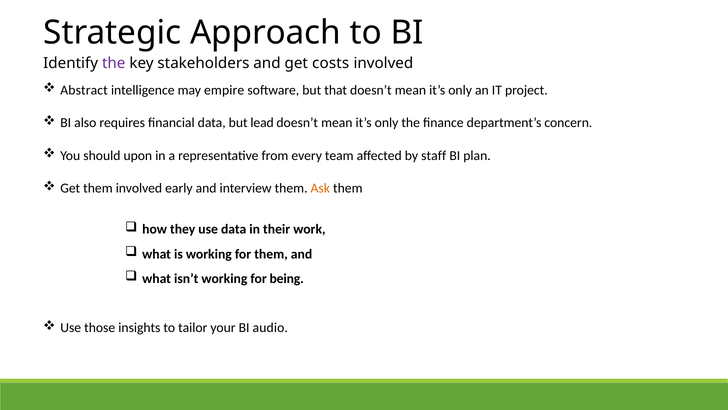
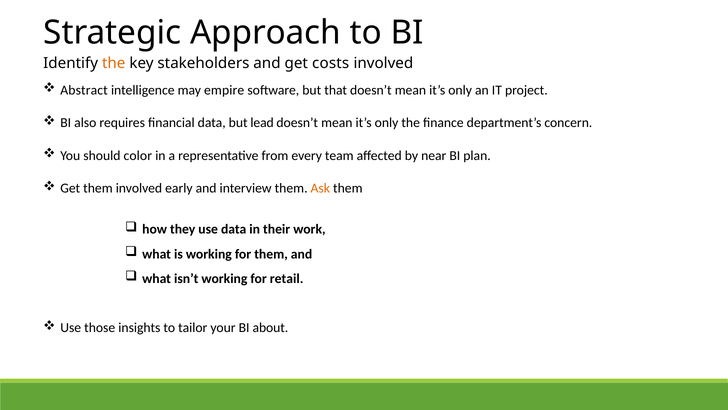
the colour: purple -> orange (114, 63)
upon: upon -> color (138, 155)
staff: staff -> near (434, 155)
being: being -> retail (287, 278)
audio: audio -> about (270, 327)
